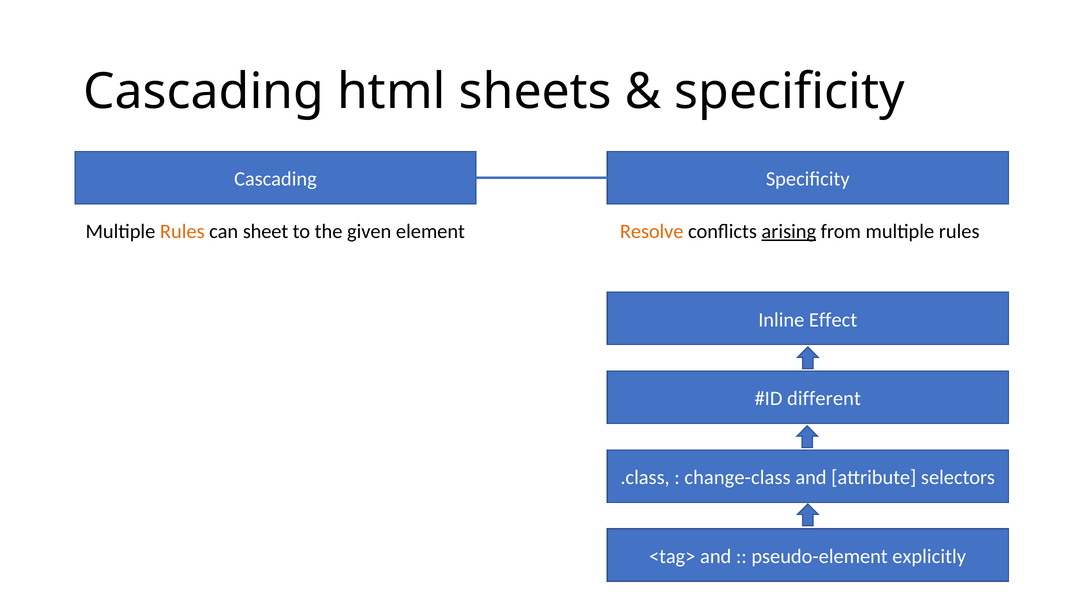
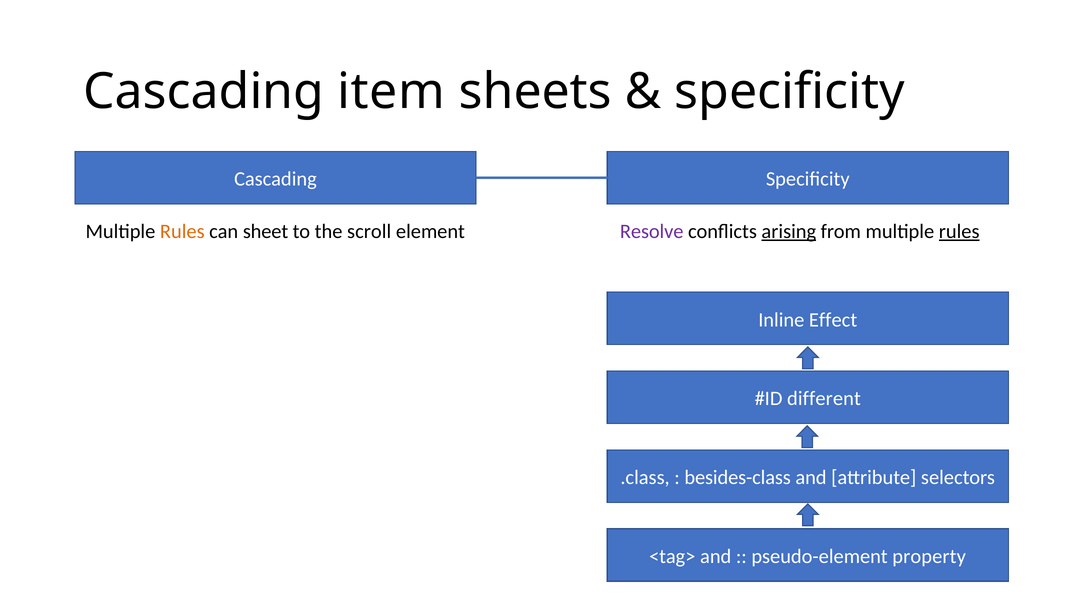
html: html -> item (391, 92)
given: given -> scroll (369, 231)
Resolve colour: orange -> purple (652, 231)
rules underline: none -> present (959, 231)
change-class: change-class -> besides-class (738, 477)
explicitly: explicitly -> property (929, 556)
